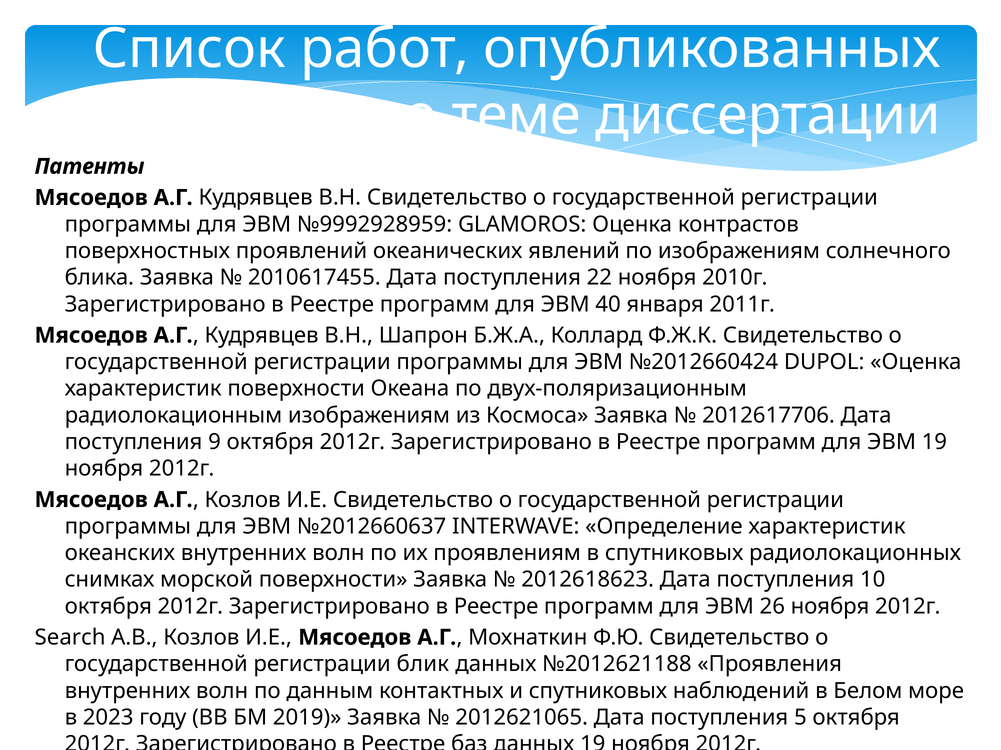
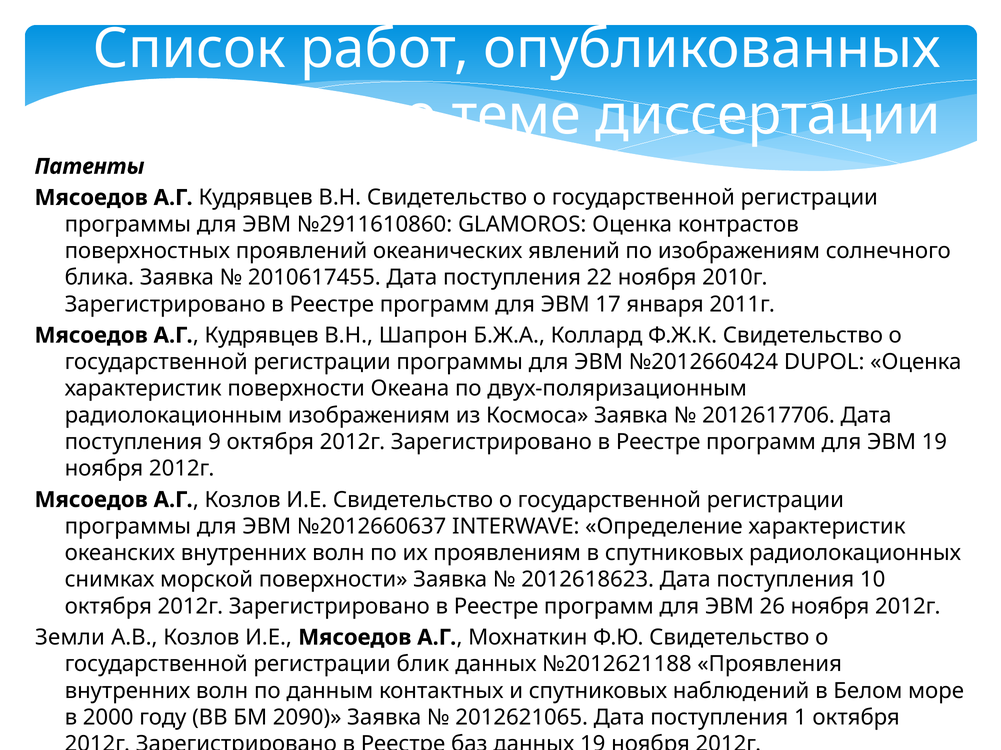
№9992928959: №9992928959 -> №2911610860 (375, 224)
40: 40 -> 17 (608, 305)
Search: Search -> Земли (70, 638)
2023: 2023 -> 2000 (108, 718)
2019: 2019 -> 2090 (307, 718)
5: 5 -> 1 (800, 718)
